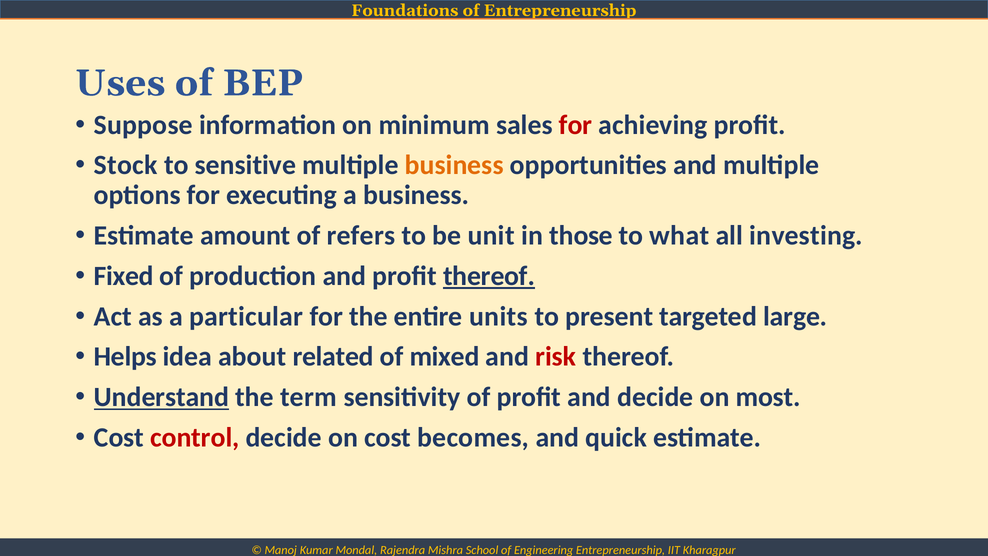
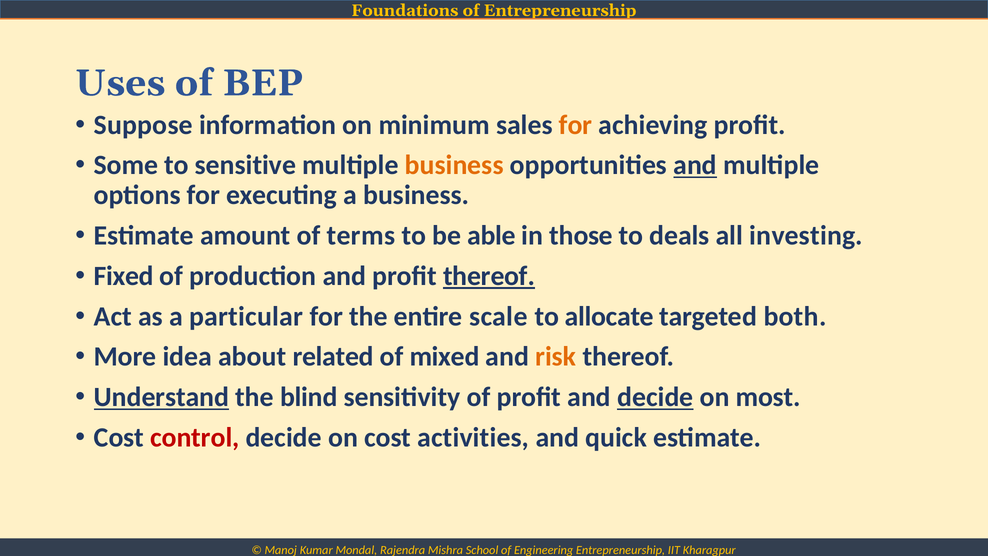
for colour: red -> orange (576, 125)
Stock: Stock -> Some (126, 165)
and underline: none -> present (695, 165)
refers: refers -> terms (361, 236)
unit: unit -> able (491, 236)
what: what -> deals (680, 236)
units: units -> scale (498, 316)
present: present -> allocate (609, 316)
large: large -> both (795, 316)
Helps: Helps -> More (125, 357)
risk colour: red -> orange (556, 357)
term: term -> blind (309, 397)
decide underline: none -> present (655, 397)
becomes: becomes -> activities (473, 437)
